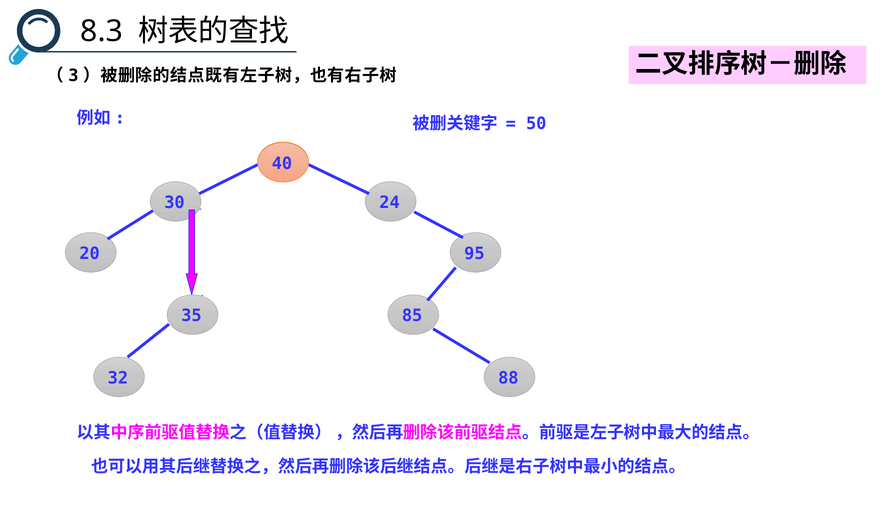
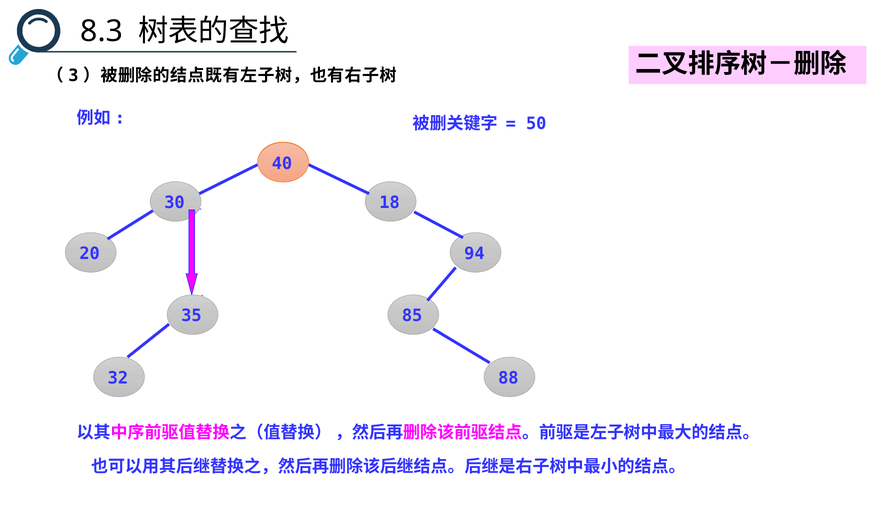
24: 24 -> 18 (390, 203)
95: 95 -> 94 (474, 253)
